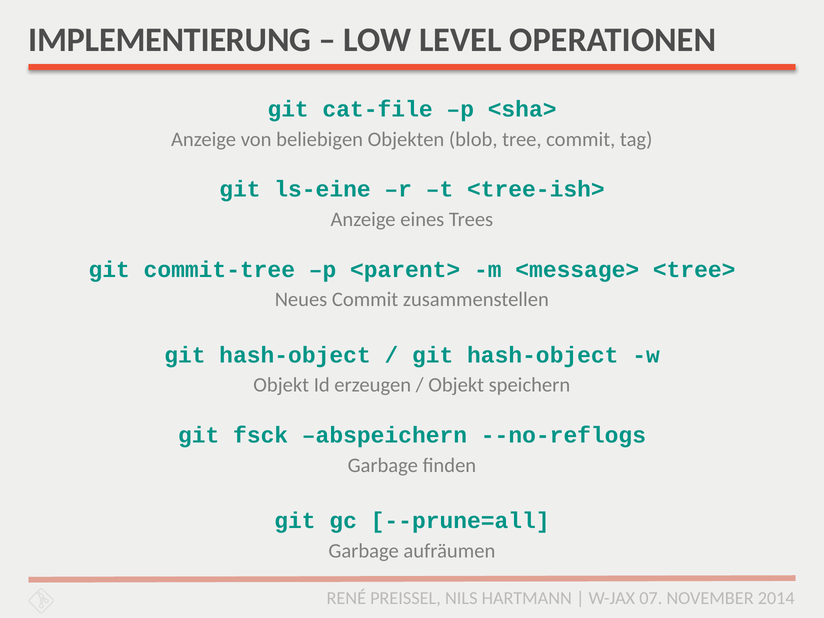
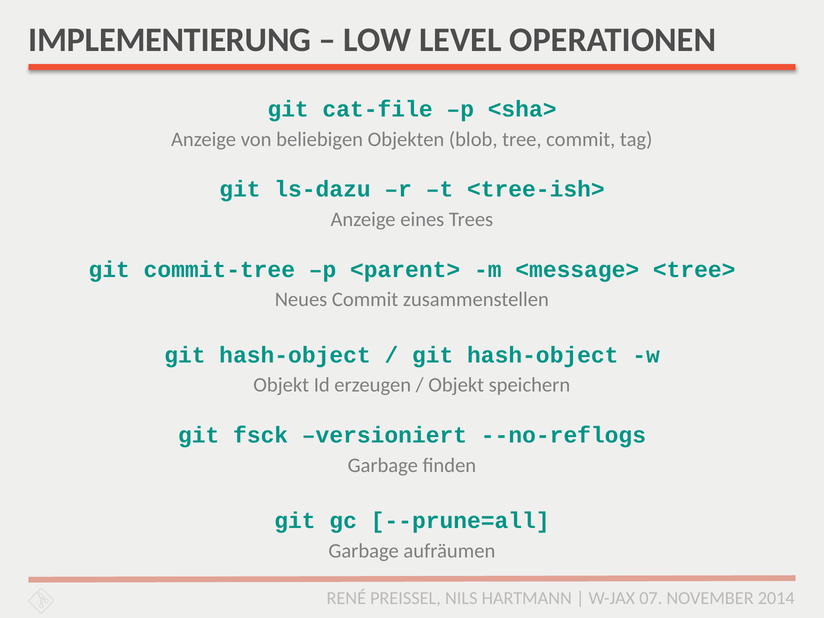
ls-eine: ls-eine -> ls-dazu (322, 189)
abspeichern: abspeichern -> versioniert (384, 435)
